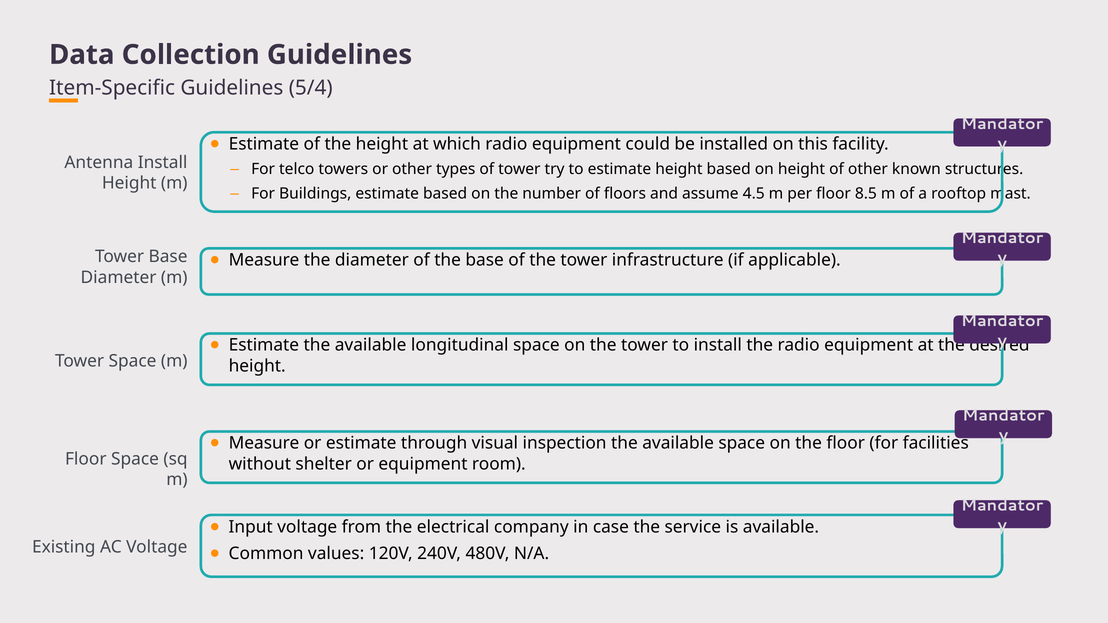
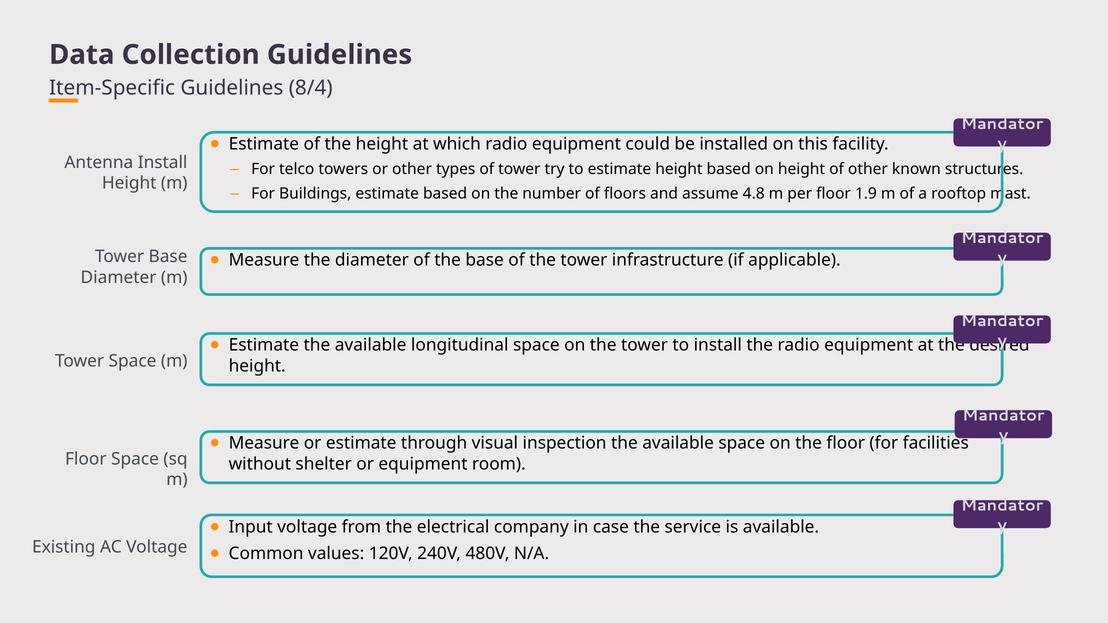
5/4: 5/4 -> 8/4 (311, 88)
4.5: 4.5 -> 4.8 (754, 194)
8.5: 8.5 -> 1.9 (866, 194)
